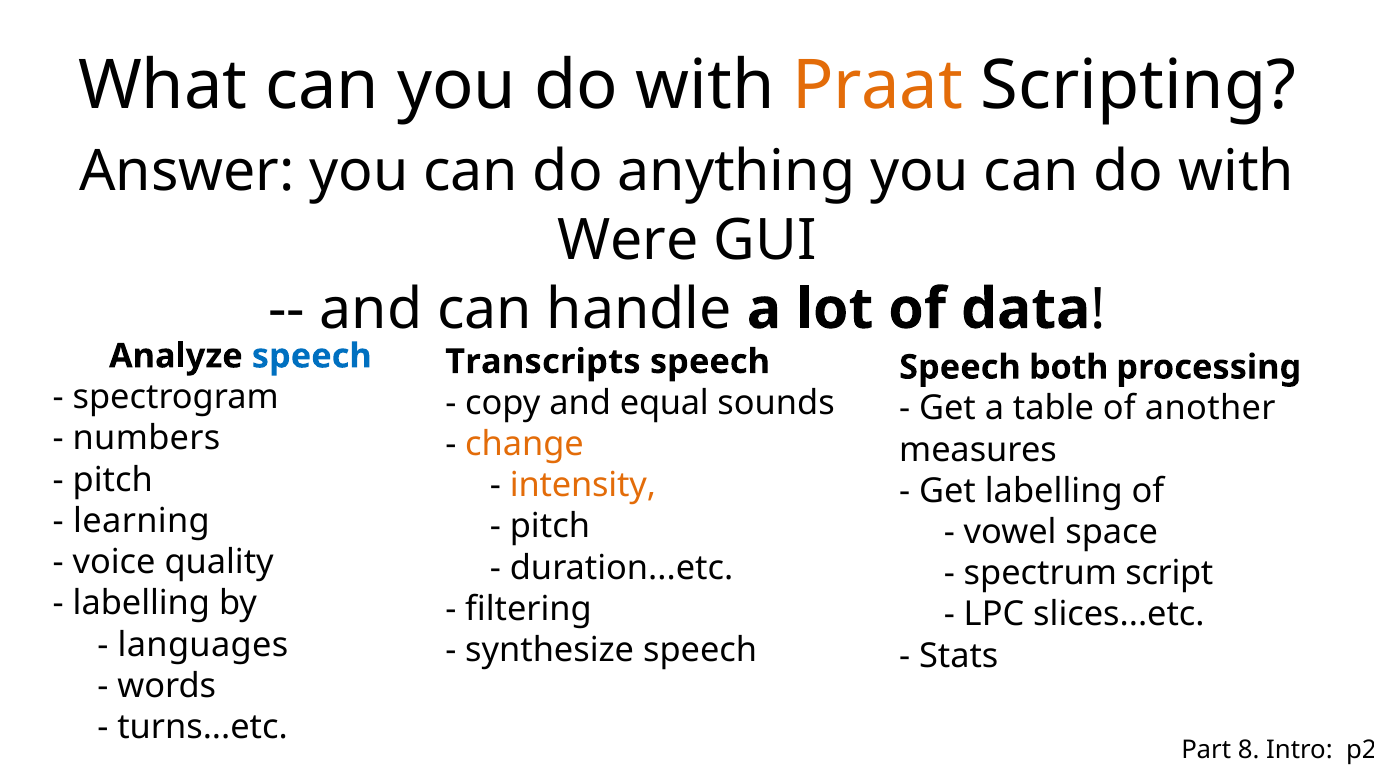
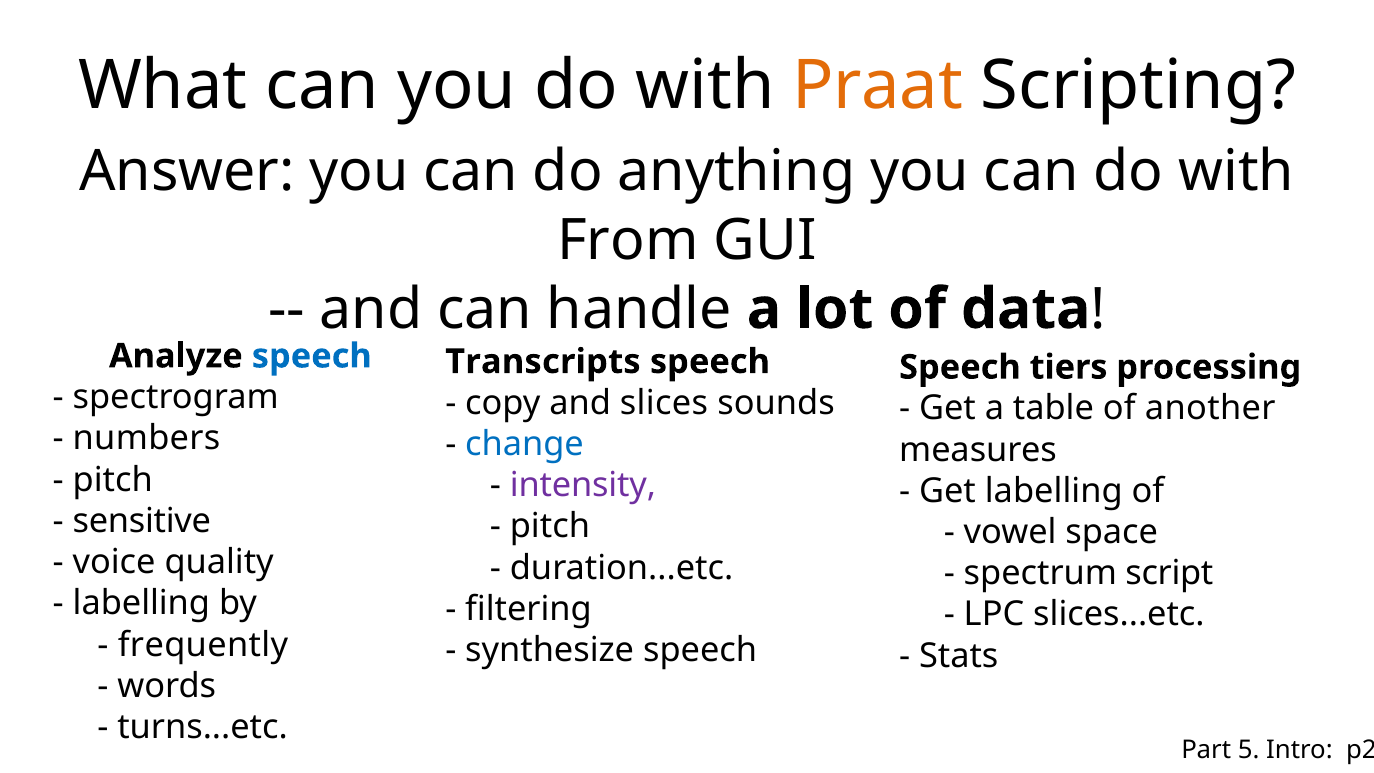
Were: Were -> From (628, 240)
both: both -> tiers (1069, 367)
equal: equal -> slices (664, 403)
change colour: orange -> blue (525, 444)
intensity colour: orange -> purple (583, 485)
learning: learning -> sensitive (142, 521)
languages: languages -> frequently (203, 645)
8: 8 -> 5 (1249, 750)
